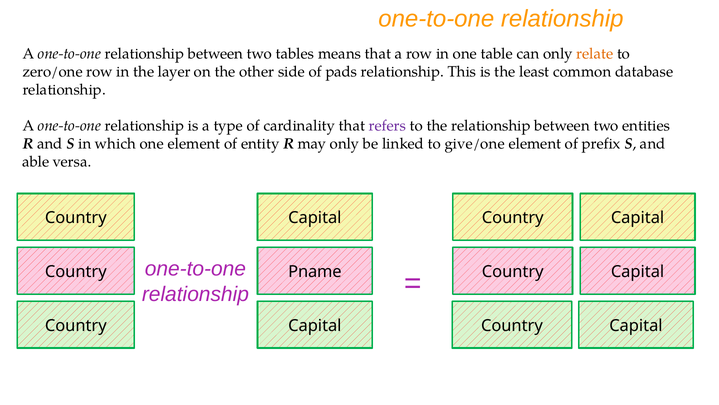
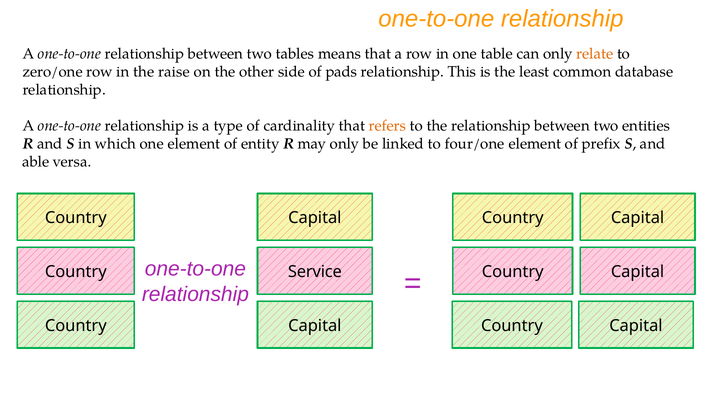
layer: layer -> raise (174, 72)
refers colour: purple -> orange (387, 126)
give/one: give/one -> four/one (475, 144)
Pname: Pname -> Service (315, 272)
